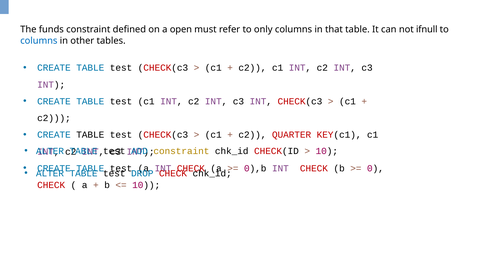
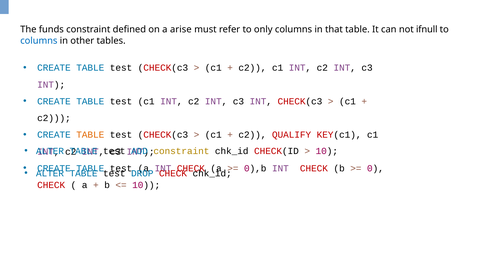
open: open -> arise (181, 30)
TABLE colour: black -> orange (90, 135)
QUARTER: QUARTER -> QUALIFY (292, 135)
